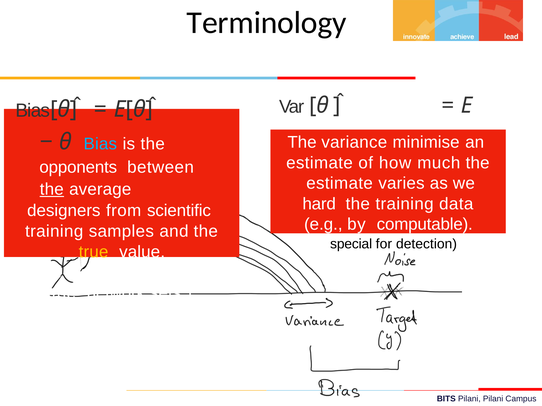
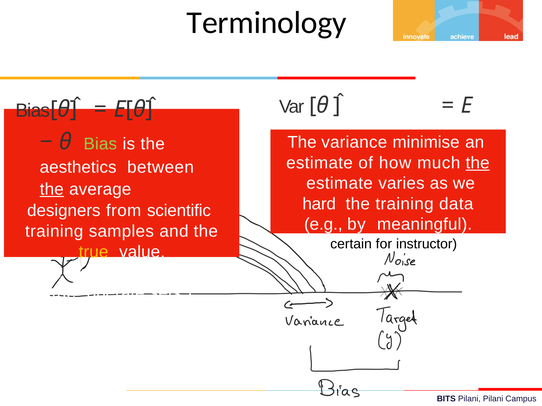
Bias colour: light blue -> light green (100, 144)
the underline: none -> present (478, 163)
opponents: opponents -> aesthetics (78, 167)
computable: computable -> meaningful (425, 225)
special: special -> certain (351, 244)
detection: detection -> instructor (427, 244)
network: network -> operate (116, 293)
